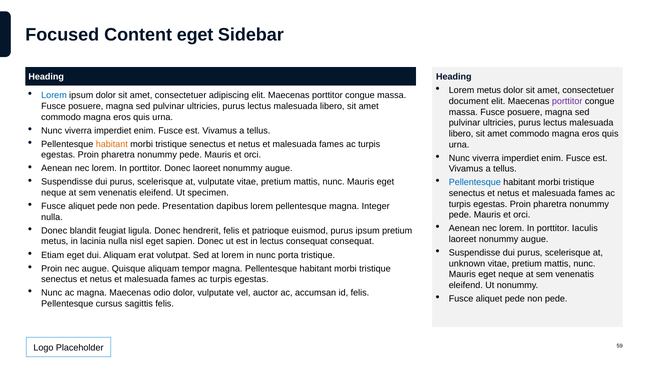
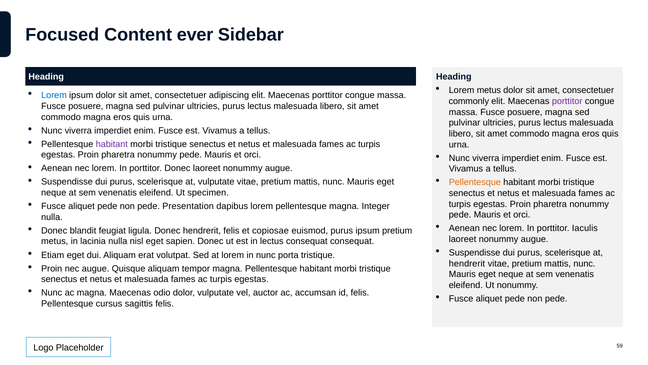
Content eget: eget -> ever (195, 35)
document: document -> commonly (469, 101)
habitant colour: orange -> purple (112, 144)
Pellentesque colour: blue -> orange (475, 182)
patrioque: patrioque -> copiosae (270, 230)
unknown: unknown -> hendrerit (467, 263)
